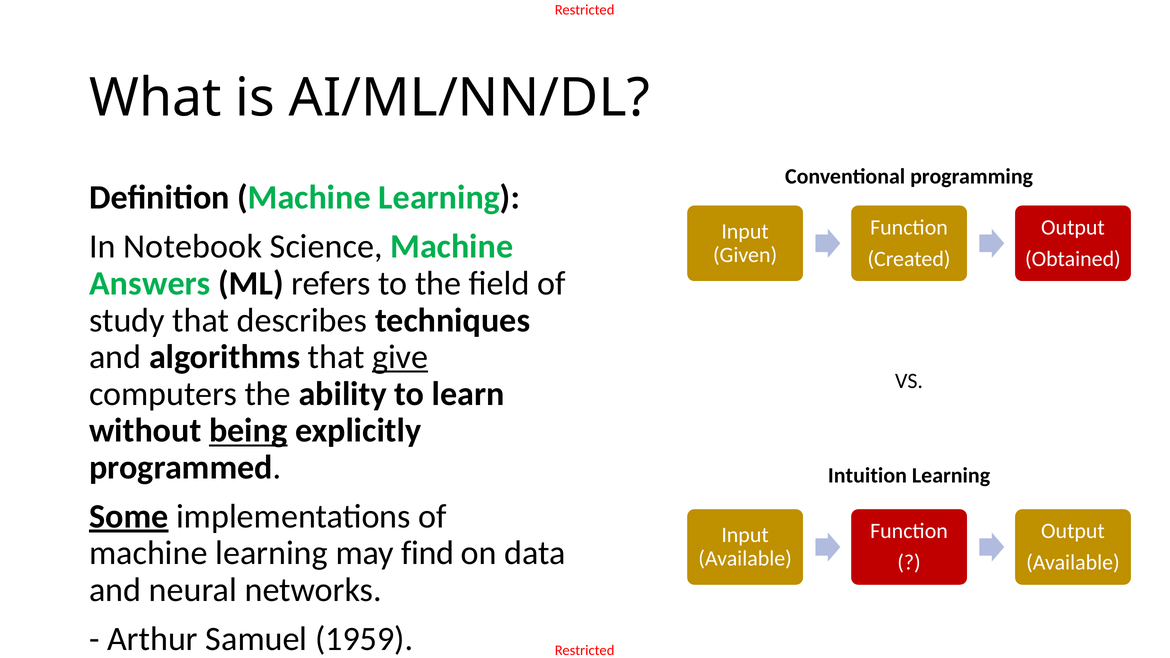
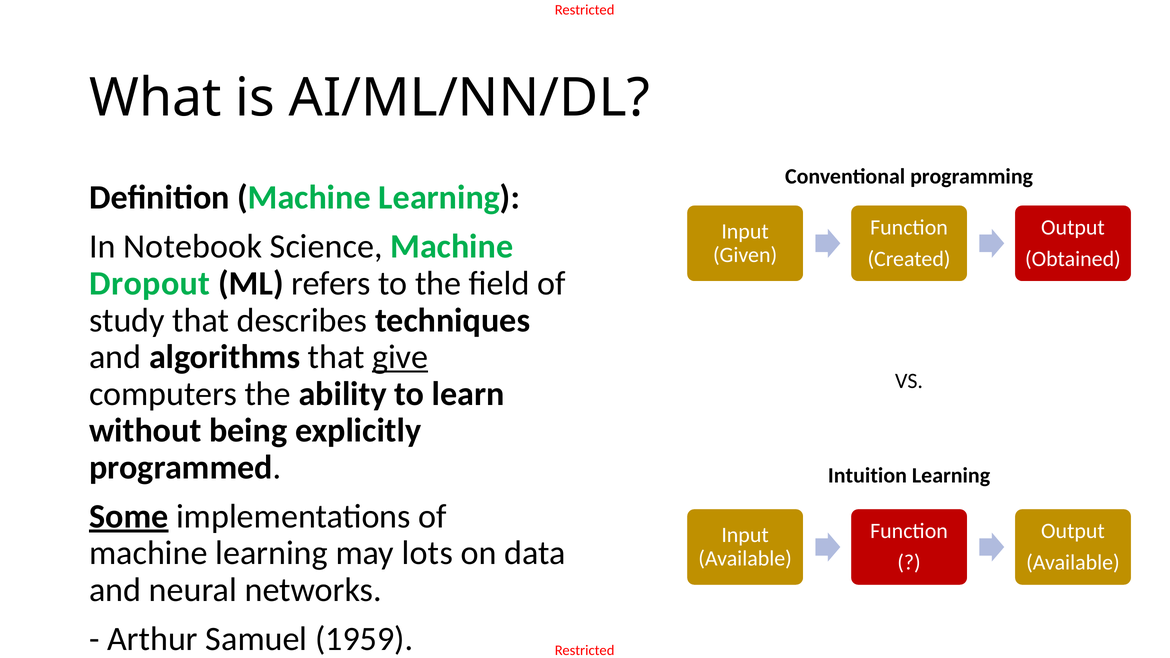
Answers: Answers -> Dropout (150, 284)
being underline: present -> none (248, 431)
find: find -> lots (427, 553)
